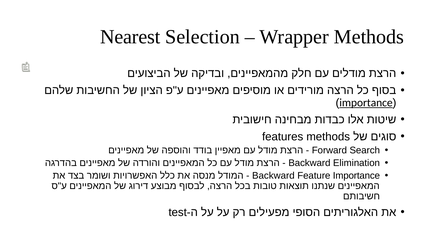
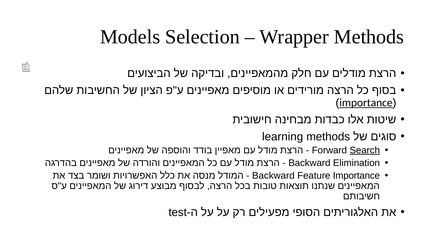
Nearest: Nearest -> Models (130, 37)
features: features -> learning (283, 136)
Search underline: none -> present (365, 150)
